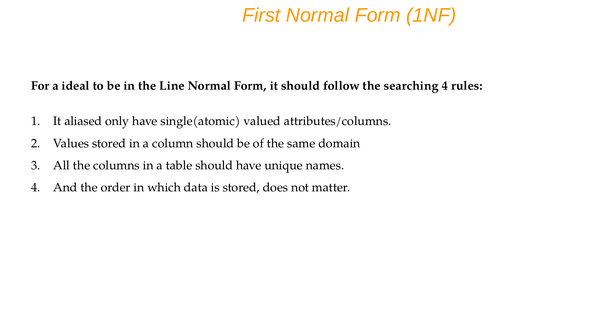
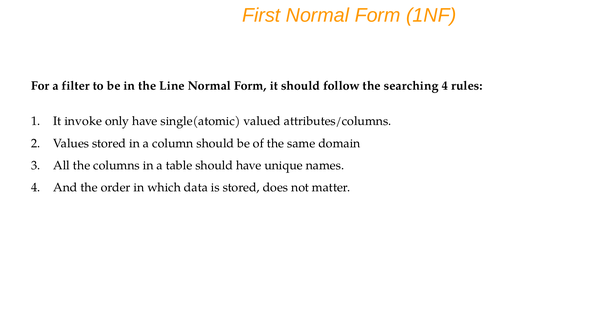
ideal: ideal -> filter (76, 86)
aliased: aliased -> invoke (83, 121)
